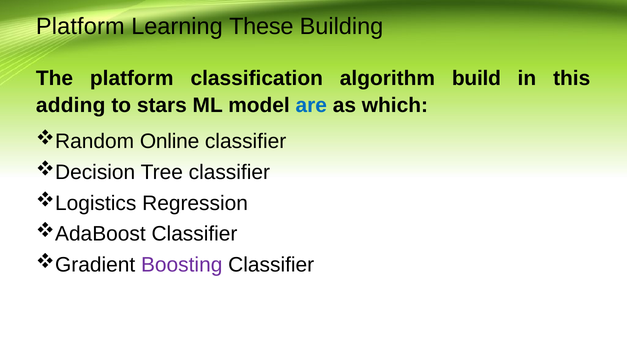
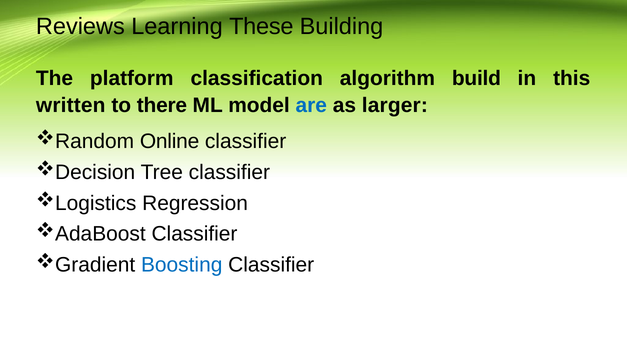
Platform: Platform -> Reviews (80, 26)
adding: adding -> written (71, 105)
stars: stars -> there (162, 105)
which: which -> larger (395, 105)
Boosting colour: purple -> blue (182, 264)
